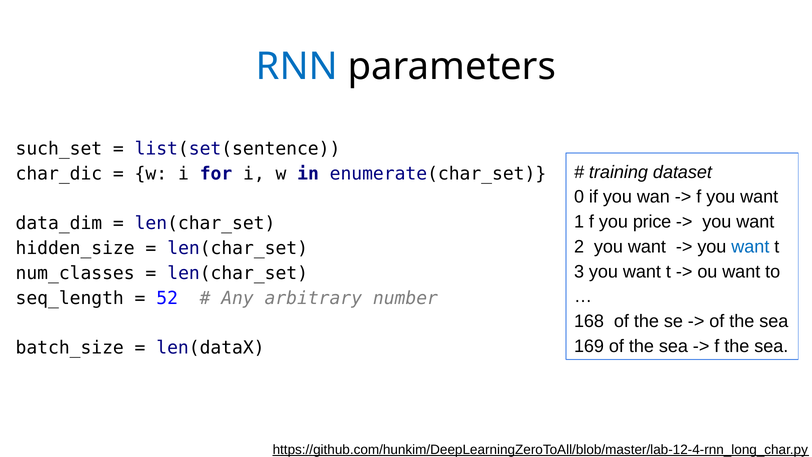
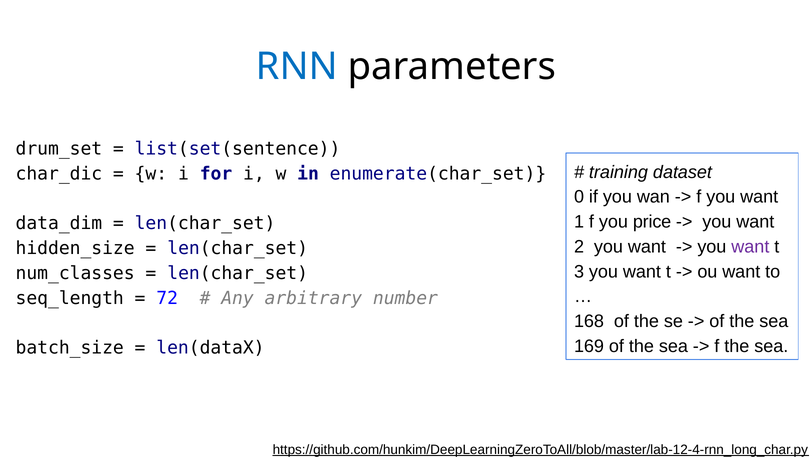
such_set: such_set -> drum_set (59, 149)
want colour: blue -> purple (750, 247)
52: 52 -> 72 (167, 298)
